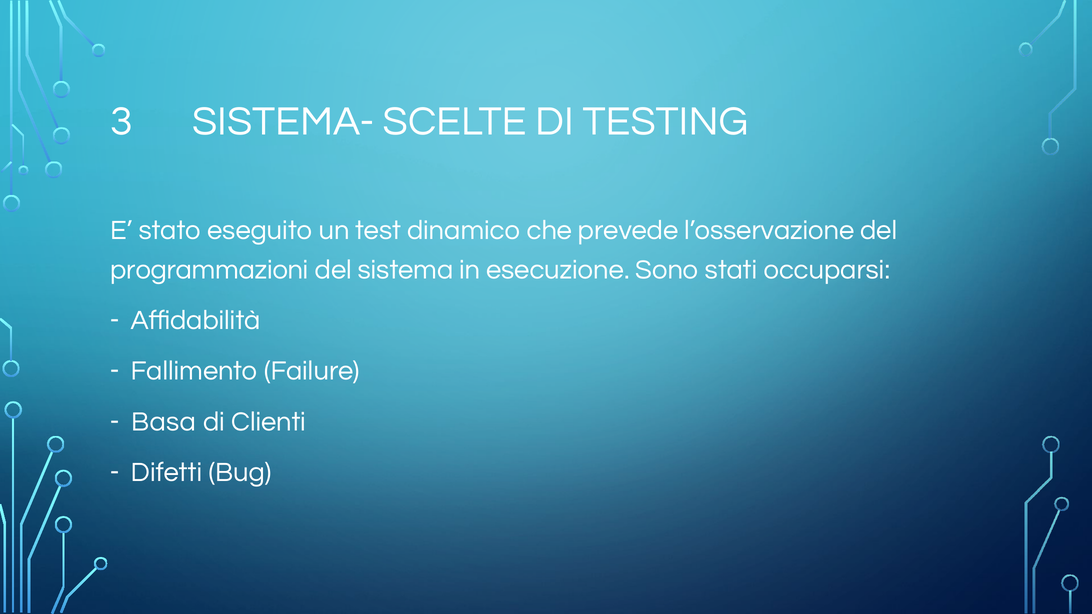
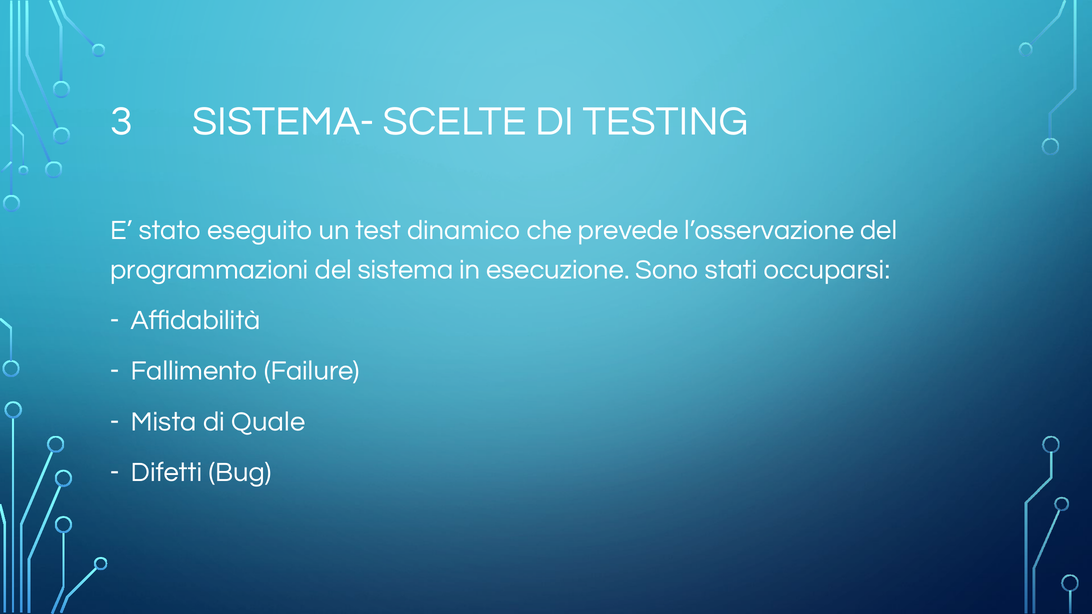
Basa: Basa -> Mista (164, 422)
Clienti: Clienti -> Quale (269, 422)
